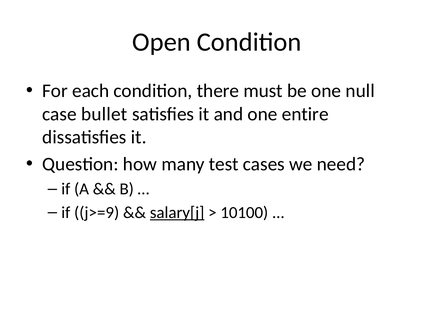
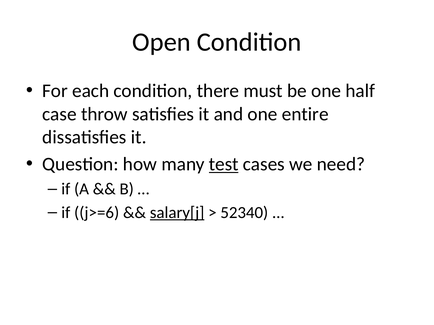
null: null -> half (360, 91)
bullet: bullet -> throw (104, 114)
test underline: none -> present (224, 164)
j>=9: j>=9 -> j>=6 (97, 213)
10100: 10100 -> 52340 (244, 213)
